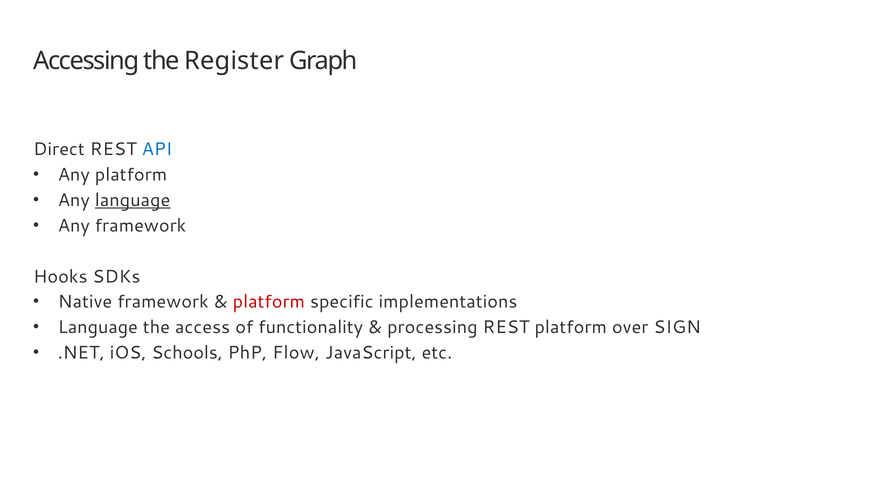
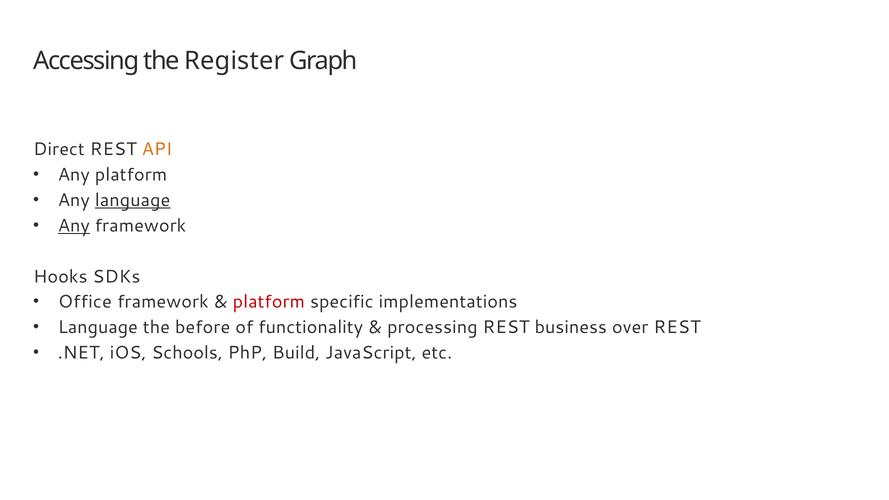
API colour: blue -> orange (157, 149)
Any underline: none -> present (74, 226)
Native: Native -> Office (85, 302)
access: access -> before (203, 327)
REST platform: platform -> business (571, 327)
over SIGN: SIGN -> REST (677, 327)
Flow: Flow -> Build (296, 353)
